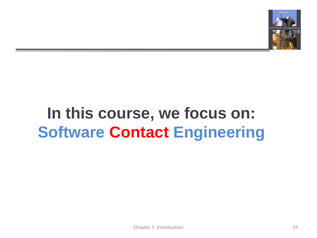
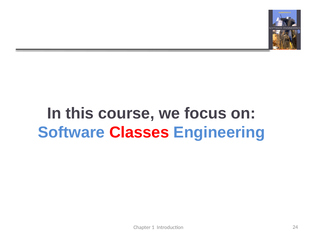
Contact: Contact -> Classes (139, 132)
